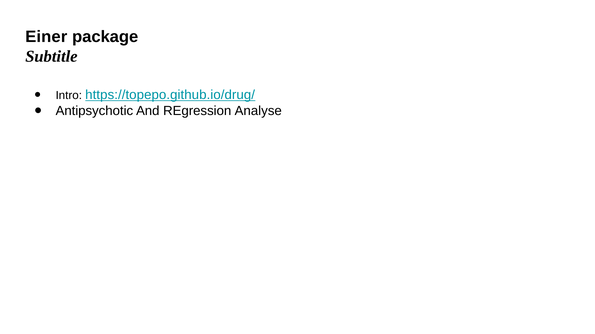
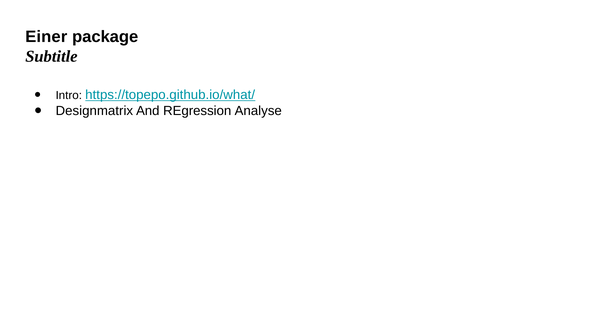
https://topepo.github.io/drug/: https://topepo.github.io/drug/ -> https://topepo.github.io/what/ (170, 95)
Antipsychotic: Antipsychotic -> Designmatrix (94, 111)
